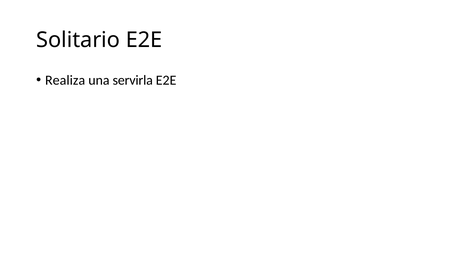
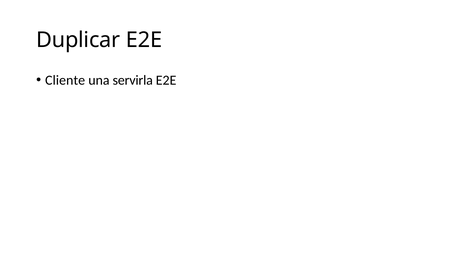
Solitario: Solitario -> Duplicar (78, 40)
Realiza: Realiza -> Cliente (65, 80)
